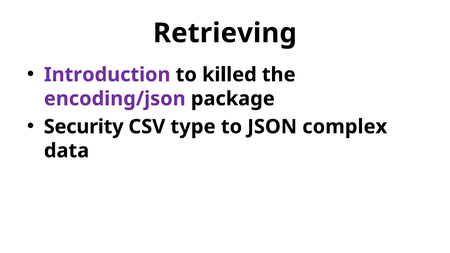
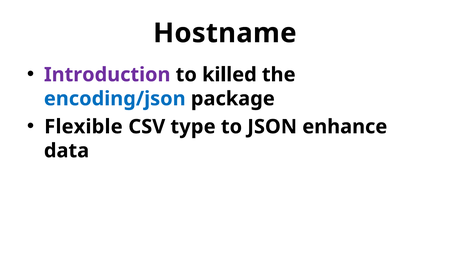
Retrieving: Retrieving -> Hostname (225, 33)
encoding/json colour: purple -> blue (115, 99)
Security: Security -> Flexible (83, 127)
complex: complex -> enhance (345, 127)
